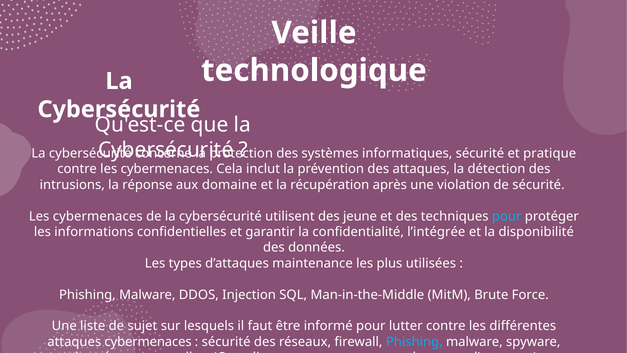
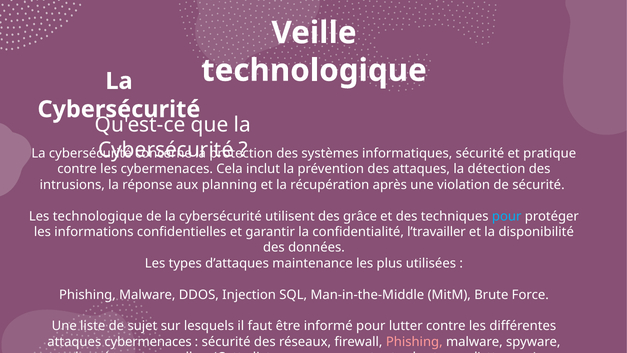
domaine: domaine -> planning (229, 185)
cybermenaces: cybermenaces -> technologique (98, 216)
jeune: jeune -> grâce (360, 216)
l’intégrée: l’intégrée -> l’travailler (436, 232)
Phishing colour: light blue -> pink (414, 342)
